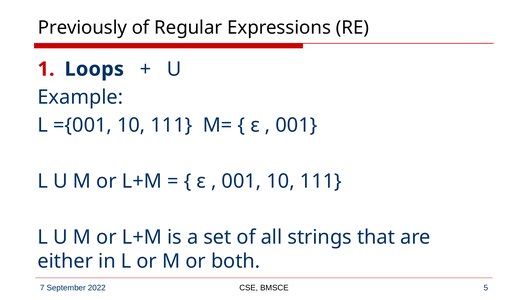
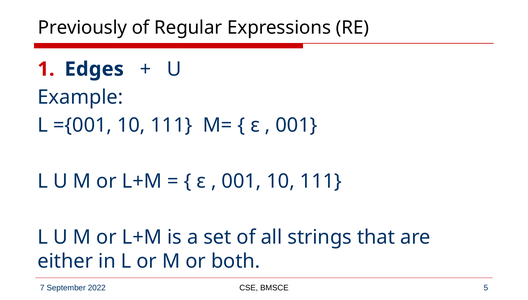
Loops: Loops -> Edges (94, 69)
